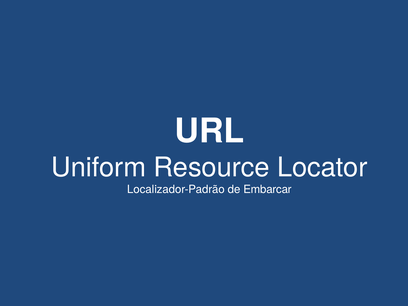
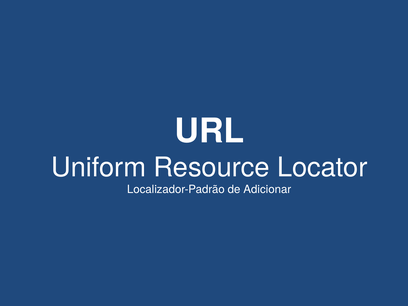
Embarcar: Embarcar -> Adicionar (268, 190)
